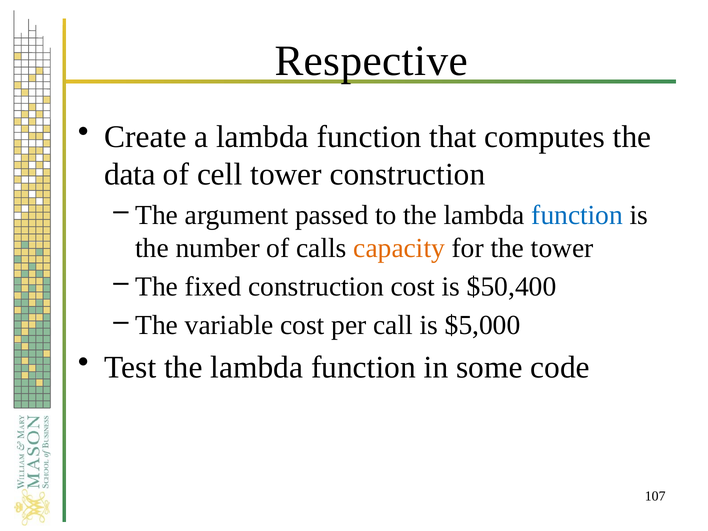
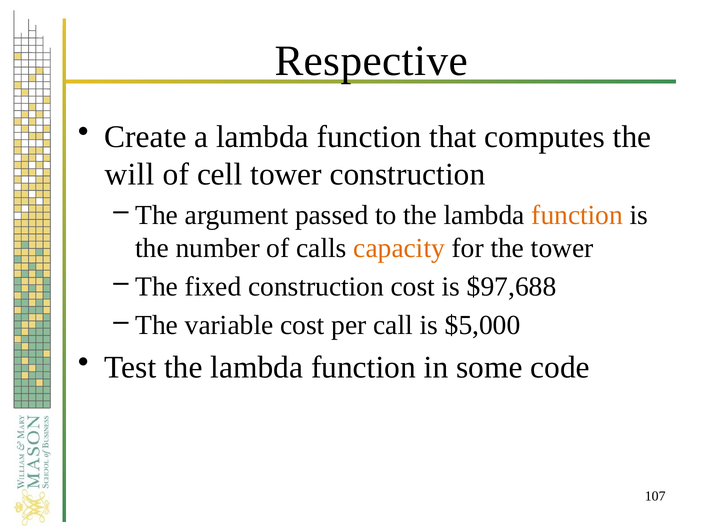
data: data -> will (130, 175)
function colour: blue -> orange (577, 215)
$50,400: $50,400 -> $97,688 (512, 287)
